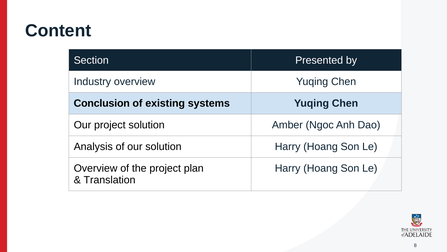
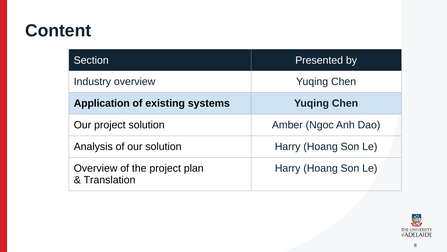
Conclusion: Conclusion -> Application (102, 103)
